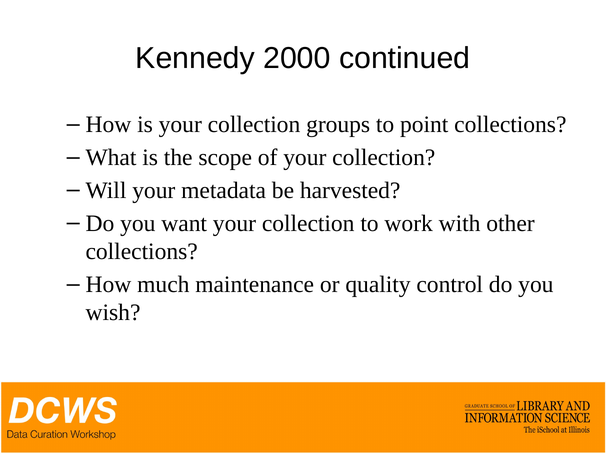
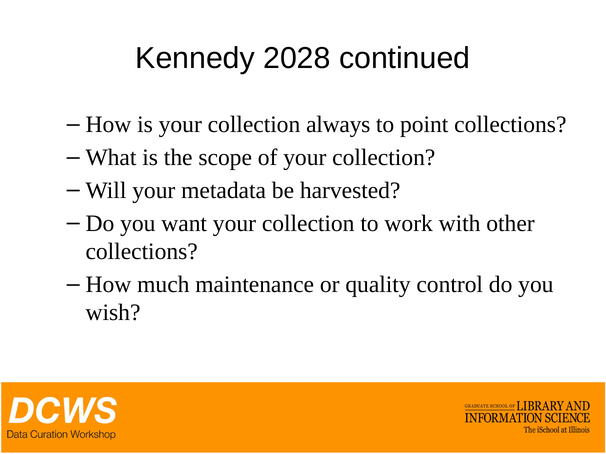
2000: 2000 -> 2028 (297, 58)
groups: groups -> always (338, 125)
